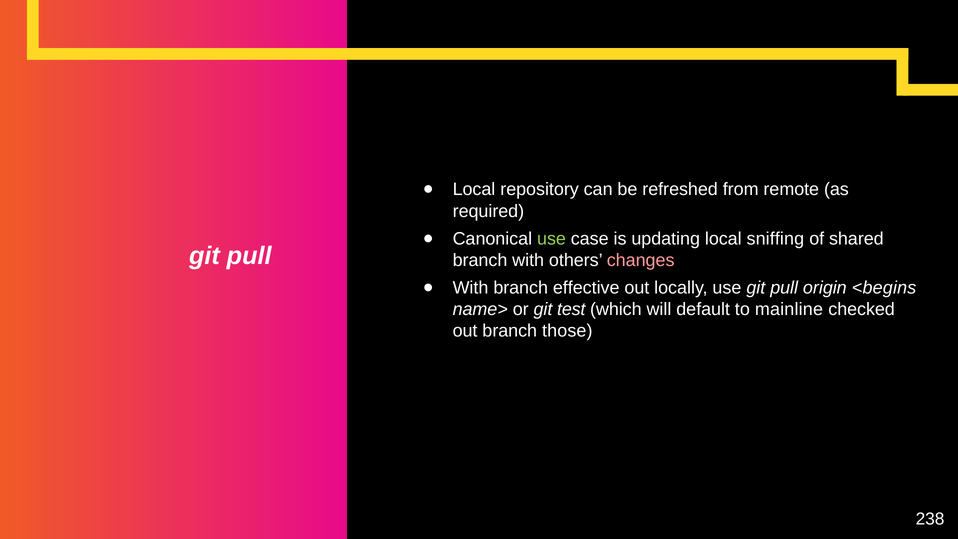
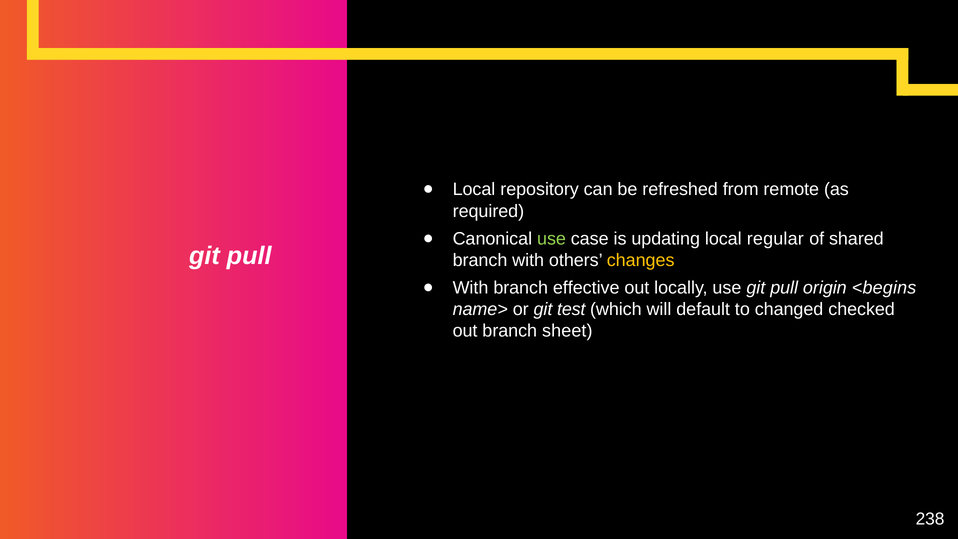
sniffing: sniffing -> regular (775, 239)
changes colour: pink -> yellow (641, 260)
mainline: mainline -> changed (789, 309)
those: those -> sheet (567, 331)
